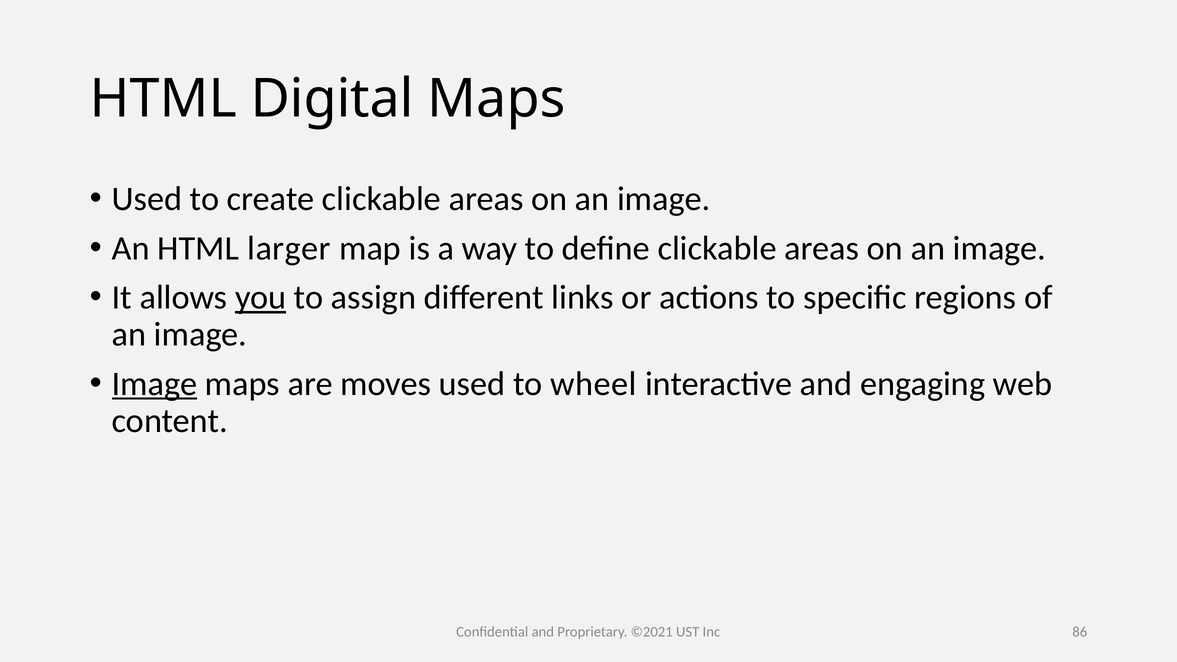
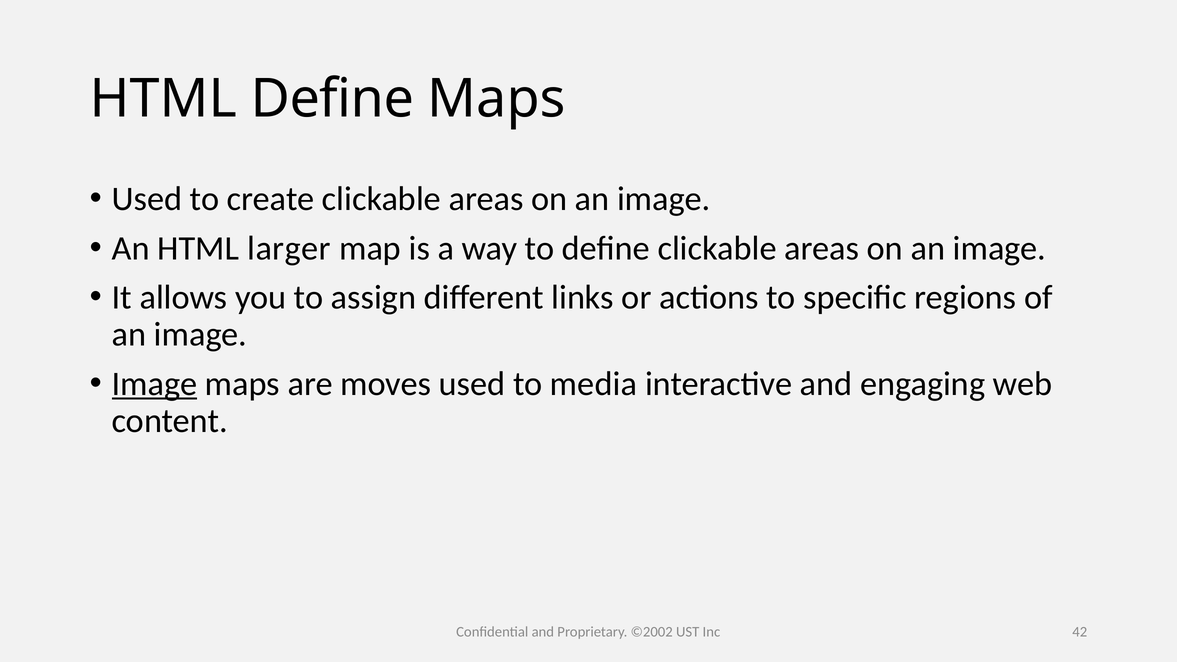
HTML Digital: Digital -> Define (332, 99)
you underline: present -> none (261, 297)
wheel: wheel -> media (594, 384)
©2021: ©2021 -> ©2002 (652, 632)
86: 86 -> 42 (1080, 632)
